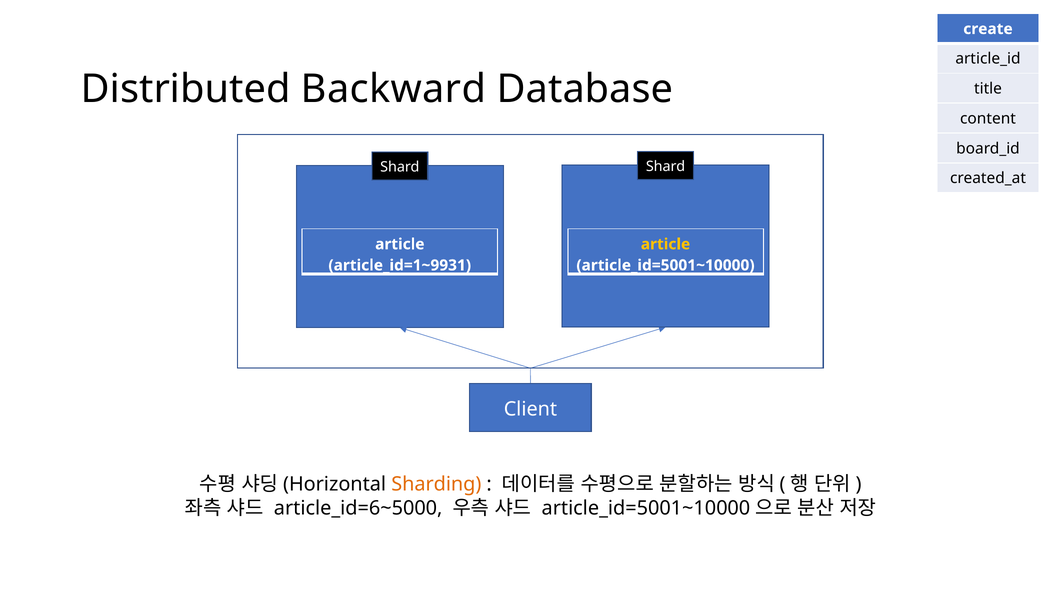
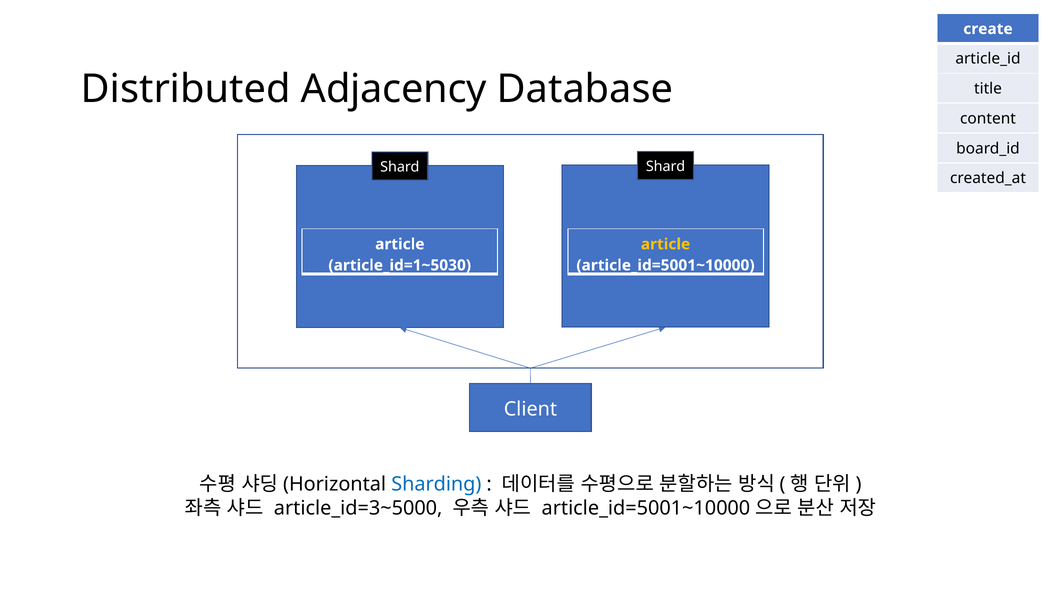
Backward: Backward -> Adjacency (394, 89)
article_id=1~9931: article_id=1~9931 -> article_id=1~5030 (400, 265)
Sharding colour: orange -> blue (436, 484)
article_id=6~5000: article_id=6~5000 -> article_id=3~5000 (358, 508)
